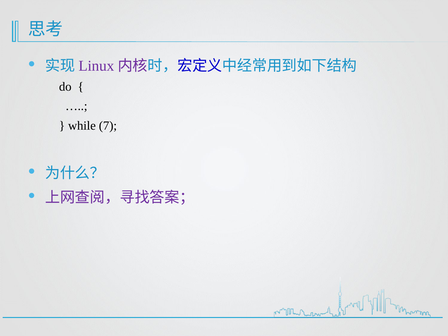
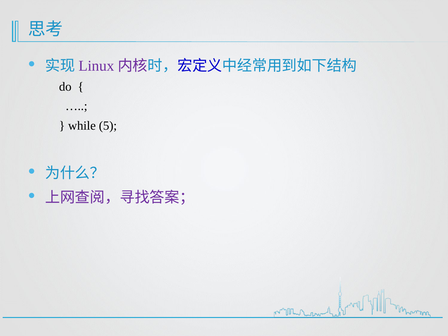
7: 7 -> 5 (108, 126)
